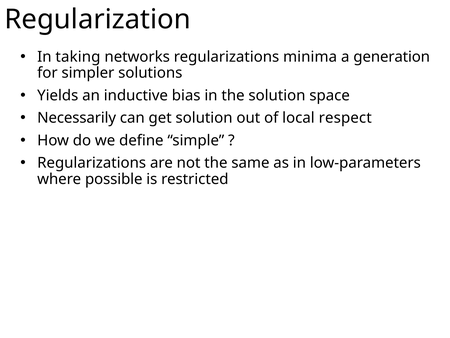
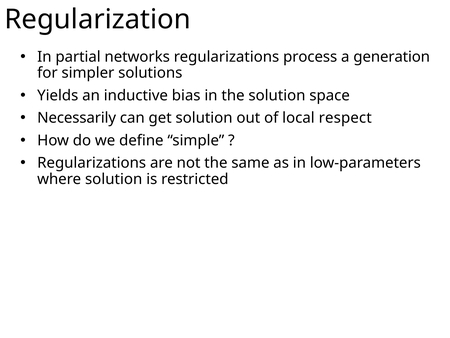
taking: taking -> partial (78, 57)
minima: minima -> process (310, 57)
where possible: possible -> solution (114, 179)
